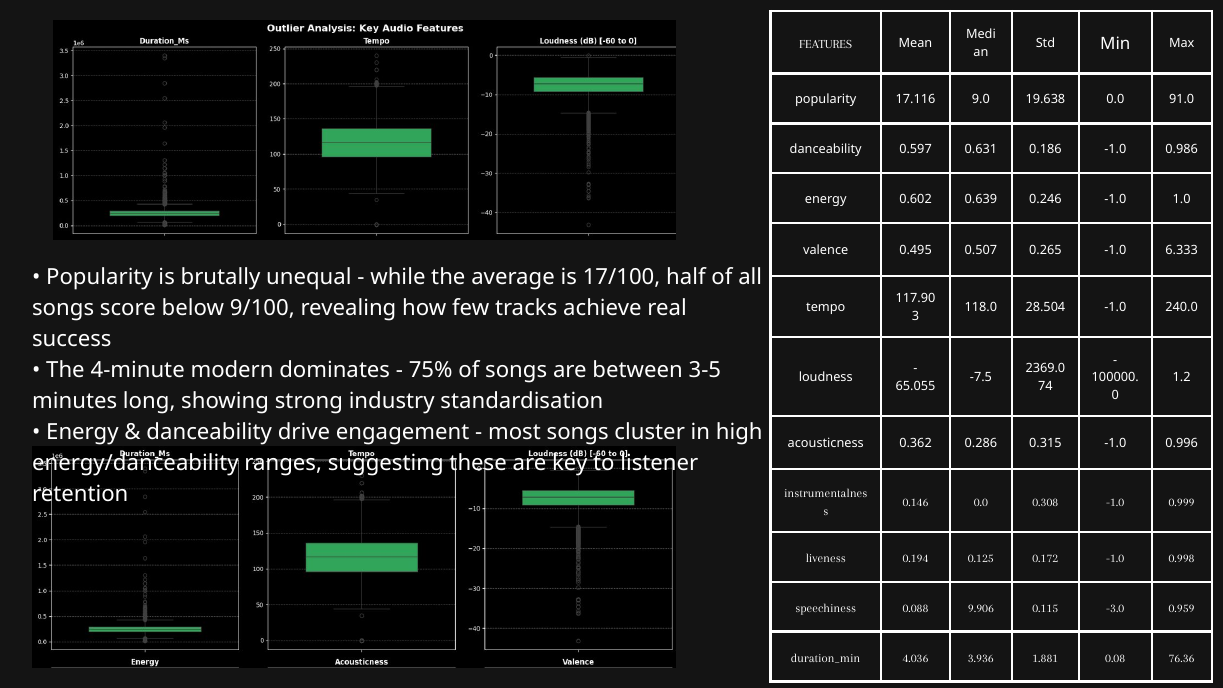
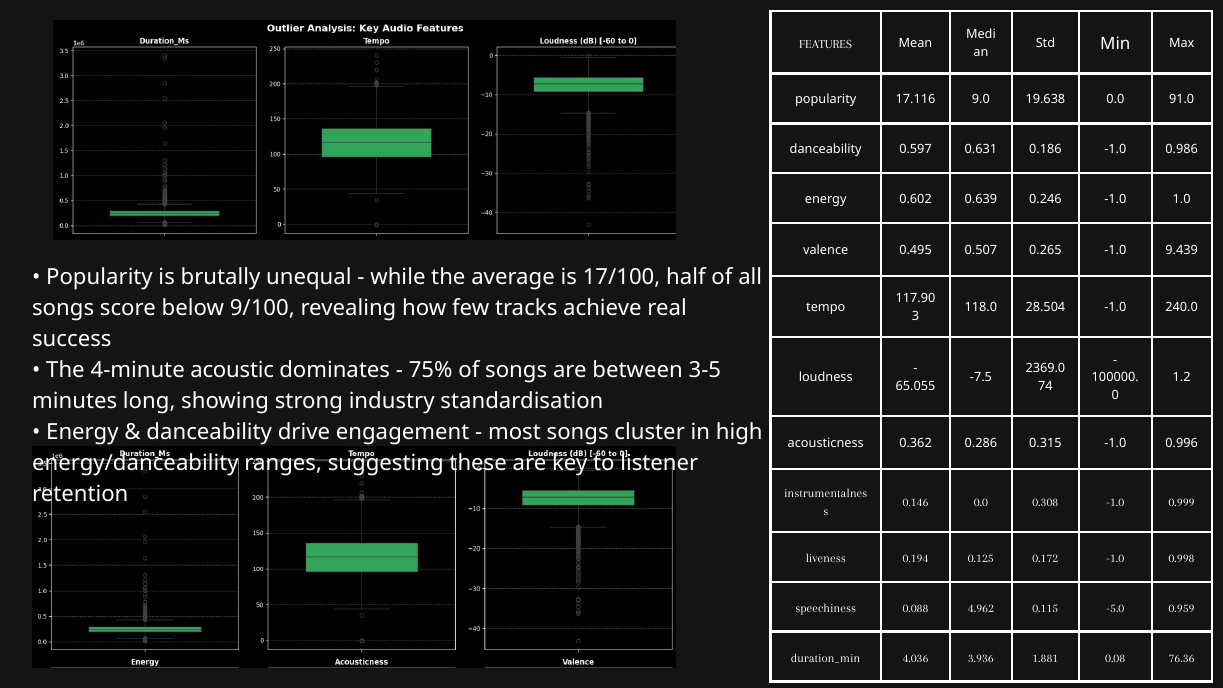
6.333: 6.333 -> 9.439 (1182, 251)
modern: modern -> acoustic (232, 370)
9.906: 9.906 -> 4.962 (981, 608)
-3.0: -3.0 -> -5.0 (1115, 608)
